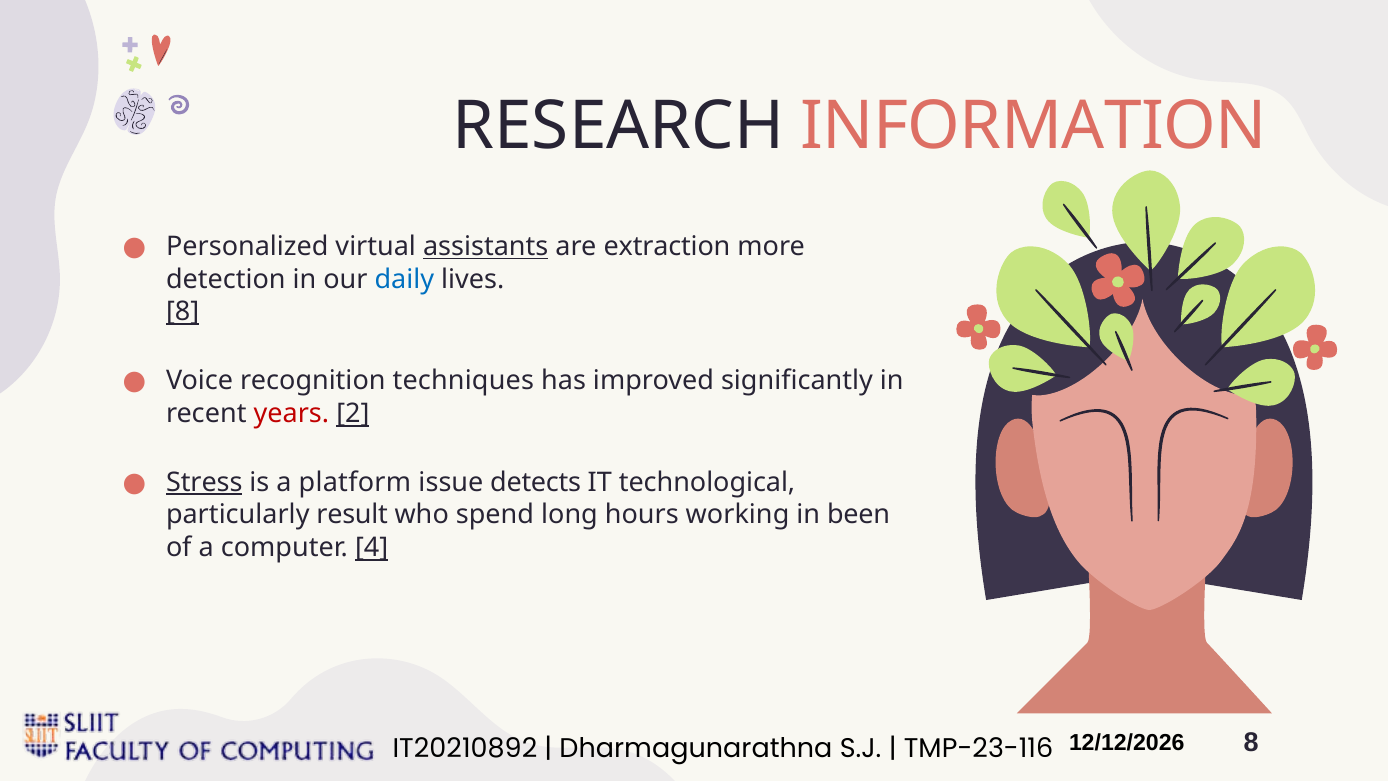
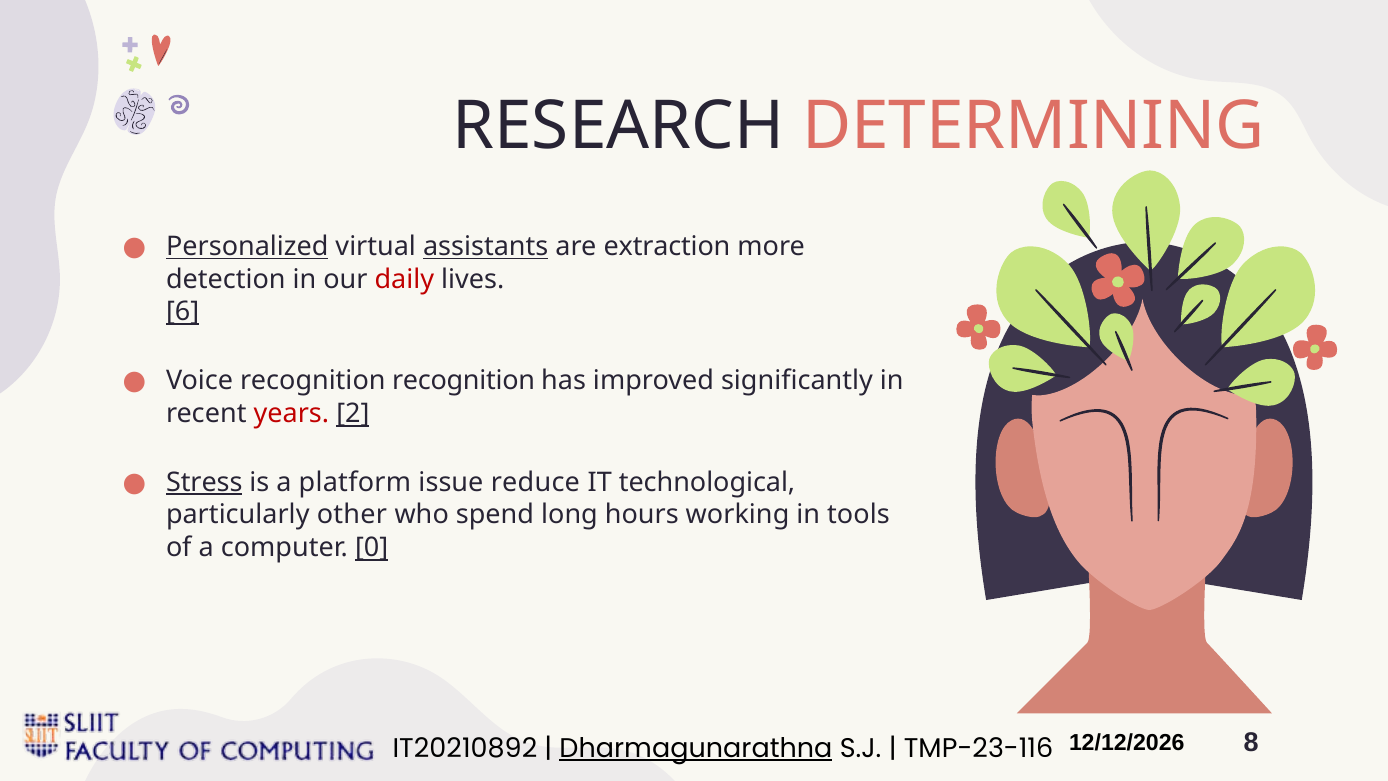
INFORMATION: INFORMATION -> DETERMINING (1033, 127)
Personalized underline: none -> present (247, 247)
daily colour: blue -> red (404, 279)
8: 8 -> 6 (183, 312)
recognition techniques: techniques -> recognition (464, 381)
detects: detects -> reduce (535, 482)
result: result -> other (352, 515)
been: been -> tools (858, 515)
4: 4 -> 0 (372, 547)
Dharmagunarathna underline: none -> present (696, 748)
